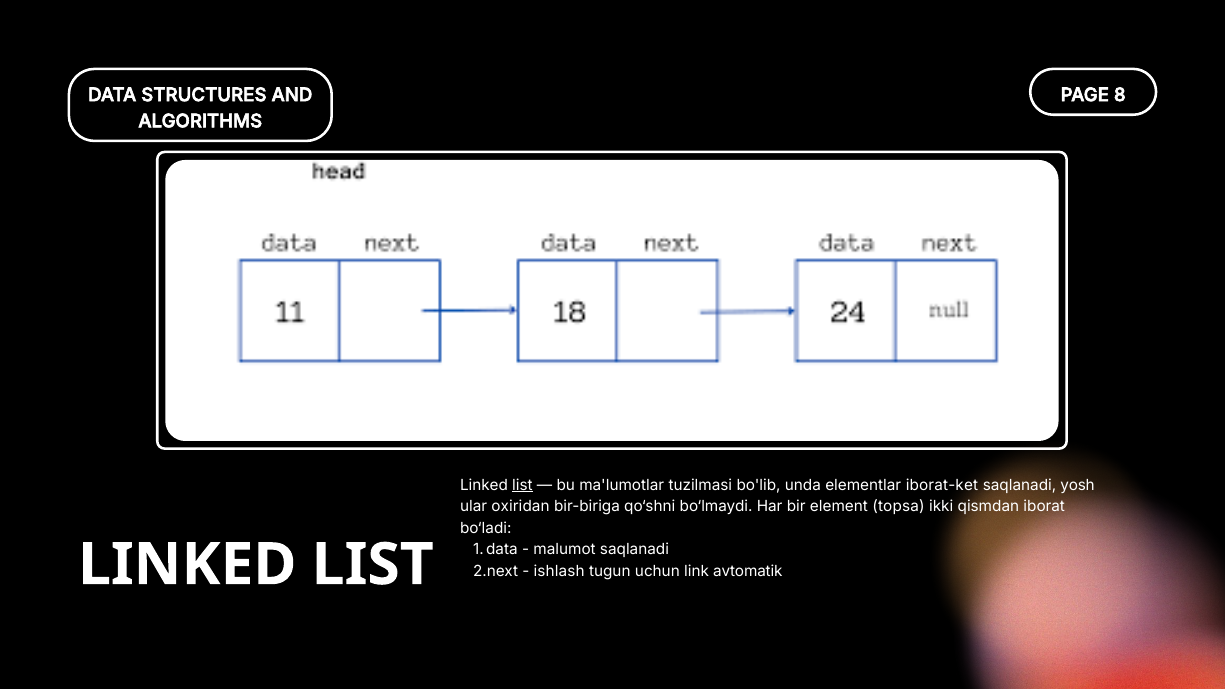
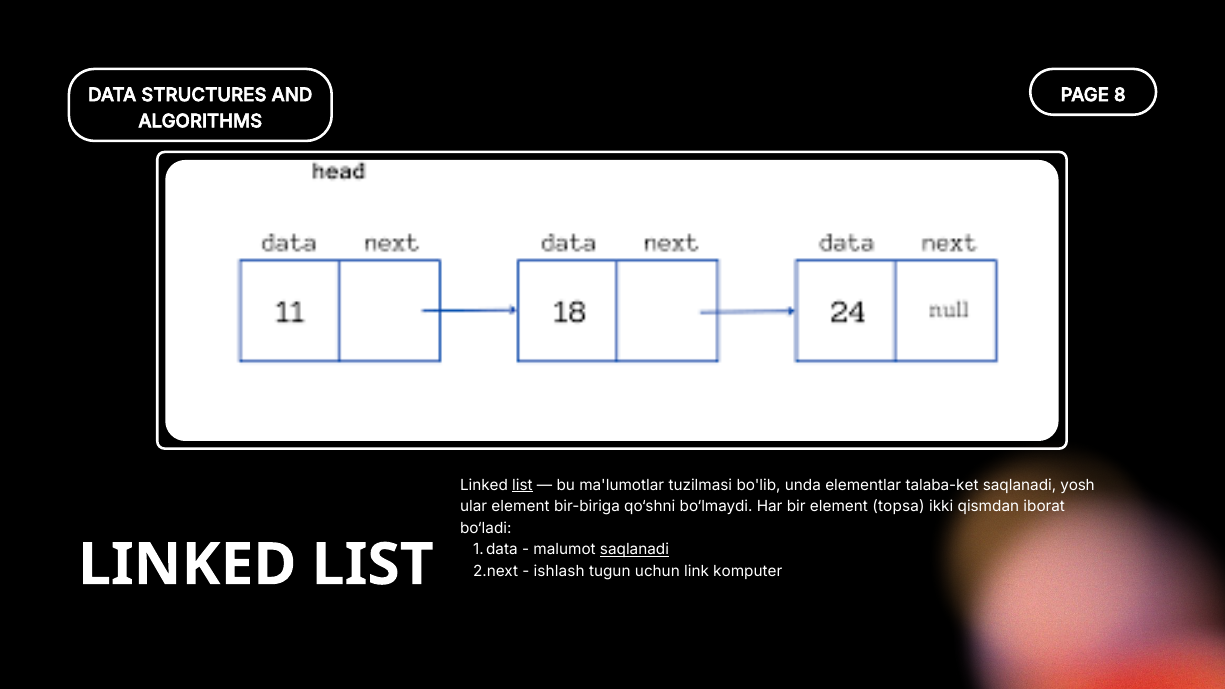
iborat-ket: iborat-ket -> talaba-ket (942, 485)
ular oxiridan: oxiridan -> element (521, 507)
saqlanadi underline: none -> present (635, 550)
avtomatik: avtomatik -> komputer (748, 571)
